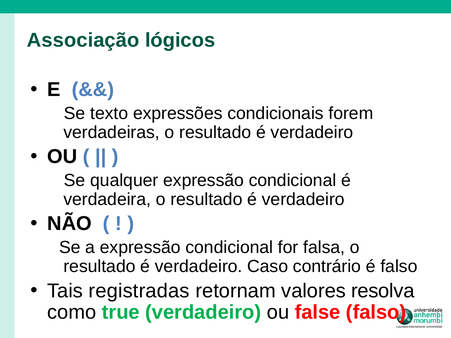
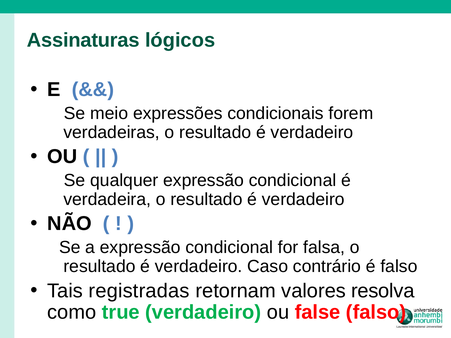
Associação: Associação -> Assinaturas (83, 40)
texto: texto -> meio (109, 114)
